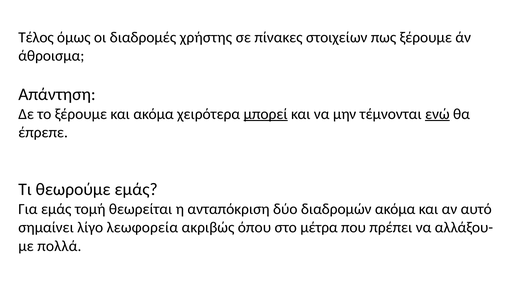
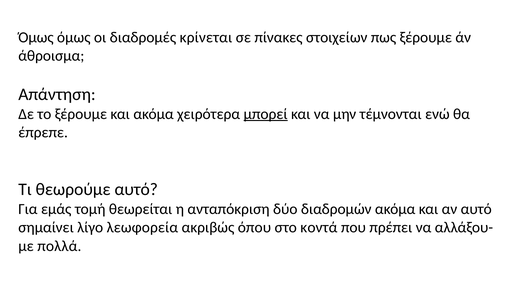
Τέλος: Τέλος -> Όμως (36, 37)
χρήστης: χρήστης -> κρίνεται (206, 37)
ενώ underline: present -> none (437, 114)
θεωρούμε εμάς: εμάς -> αυτό (136, 189)
μέτρα: μέτρα -> κοντά (319, 227)
